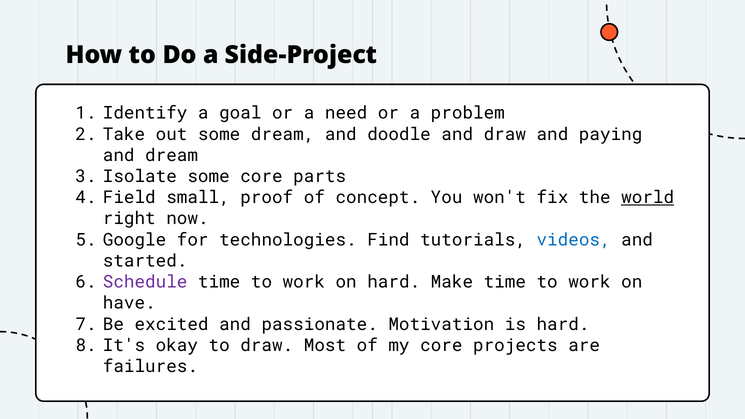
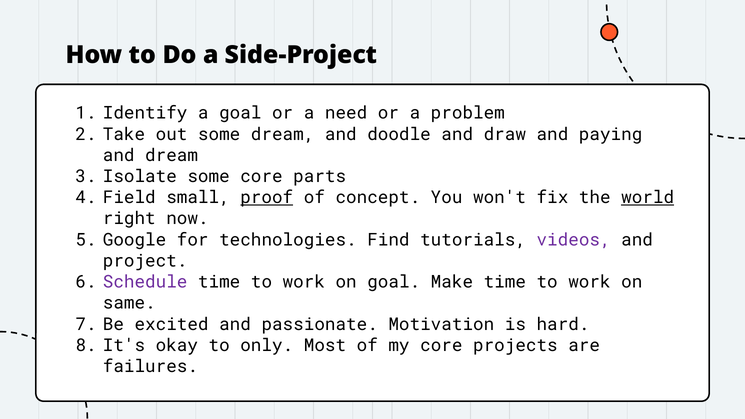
proof underline: none -> present (267, 198)
videos colour: blue -> purple (574, 240)
started: started -> project (145, 261)
on hard: hard -> goal (394, 282)
have: have -> same (129, 303)
to draw: draw -> only (267, 345)
